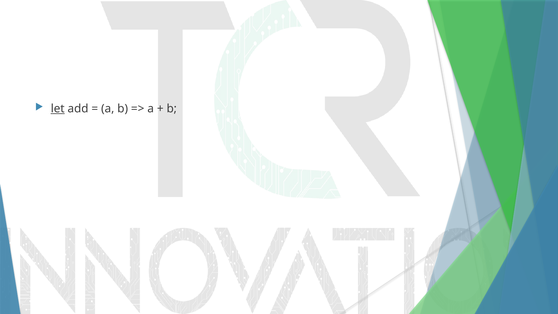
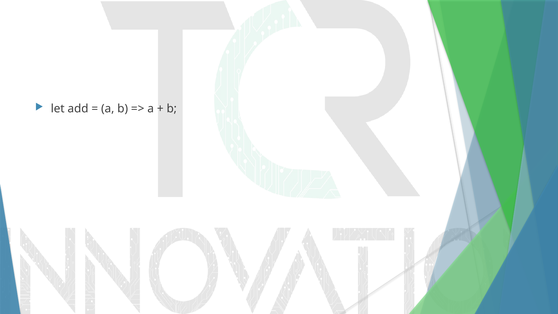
let underline: present -> none (58, 109)
